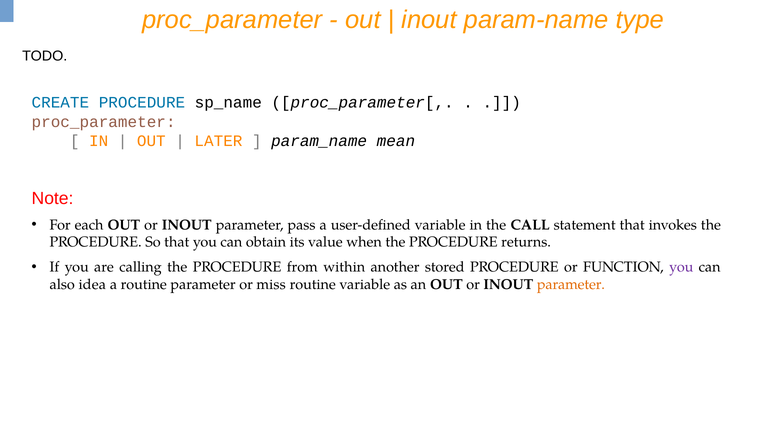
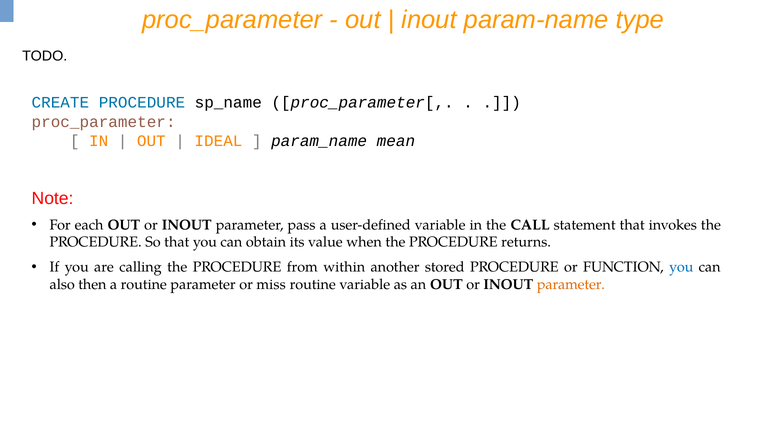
LATER: LATER -> IDEAL (218, 141)
you colour: purple -> blue (681, 267)
idea: idea -> then (92, 284)
